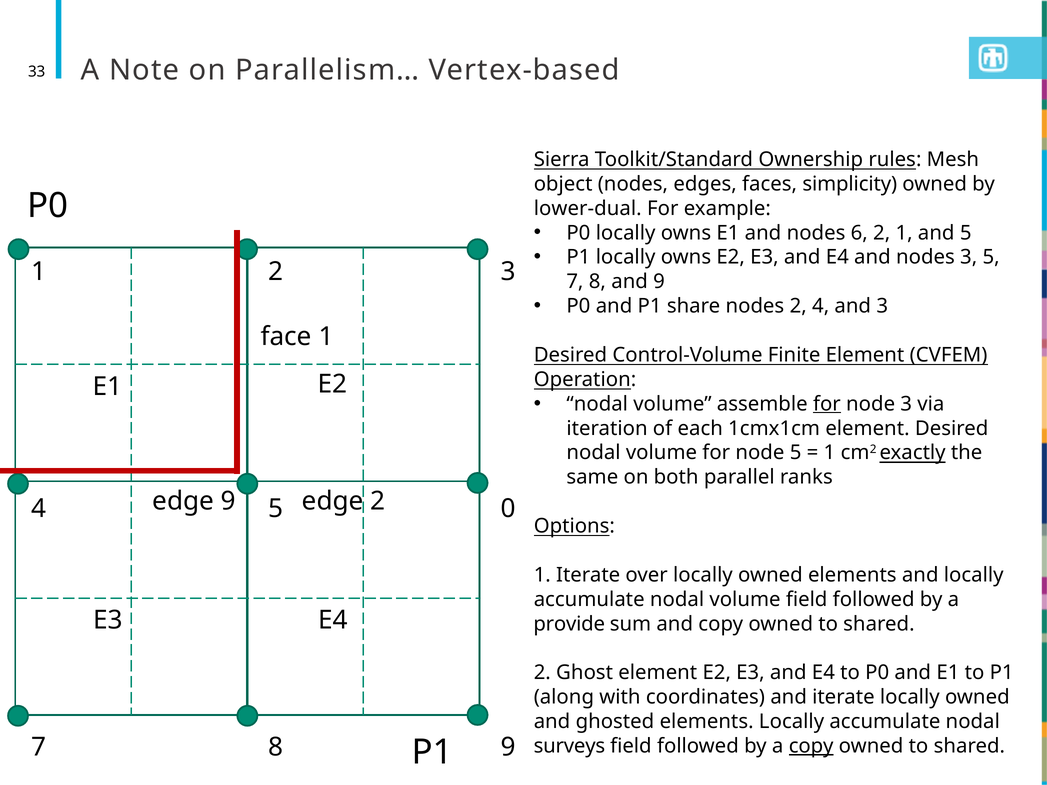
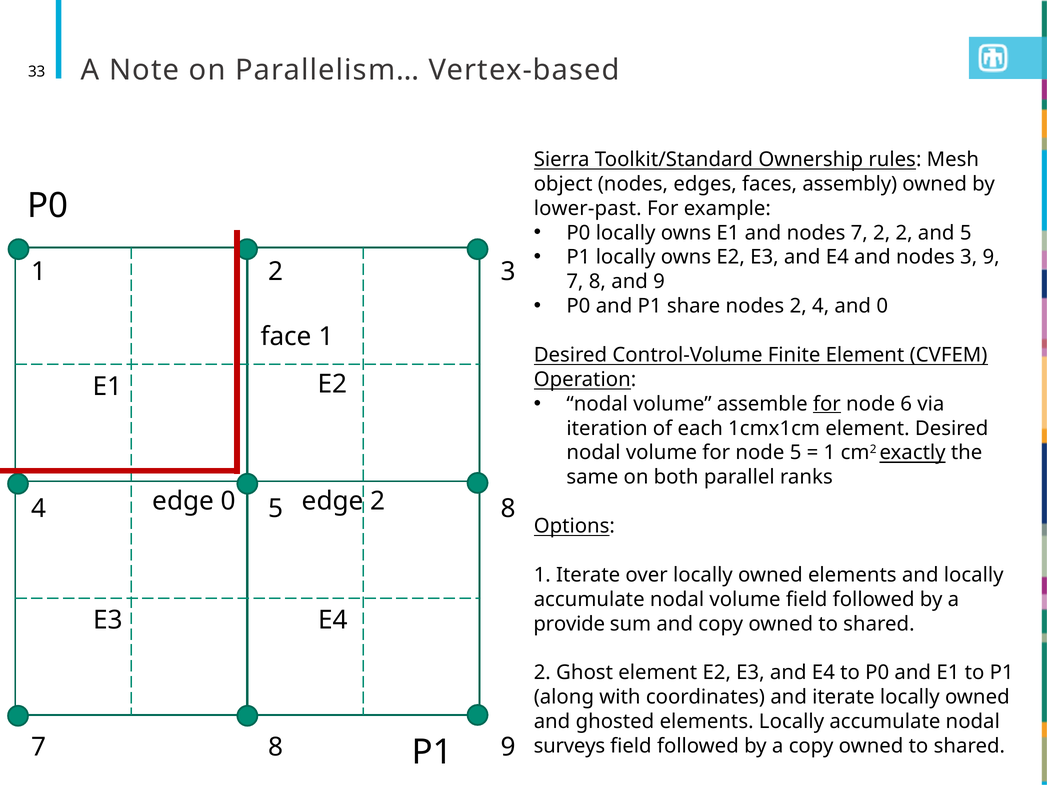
simplicity: simplicity -> assembly (850, 184)
lower-dual: lower-dual -> lower-past (588, 208)
nodes 6: 6 -> 7 (859, 233)
2 1: 1 -> 2 (904, 233)
3 5: 5 -> 9 (991, 257)
and 3: 3 -> 0 (882, 306)
node 3: 3 -> 6 (906, 404)
edge 9: 9 -> 0 (228, 501)
5 0: 0 -> 8 (508, 509)
copy underline: present -> none (811, 746)
